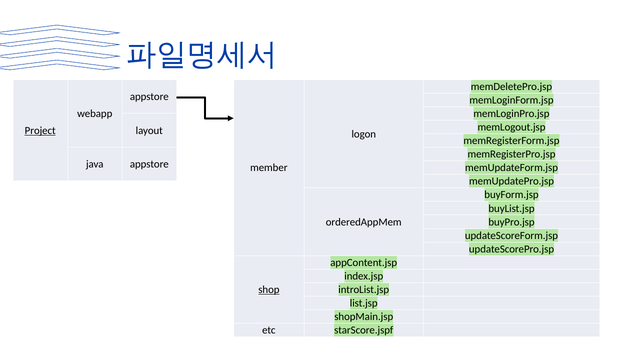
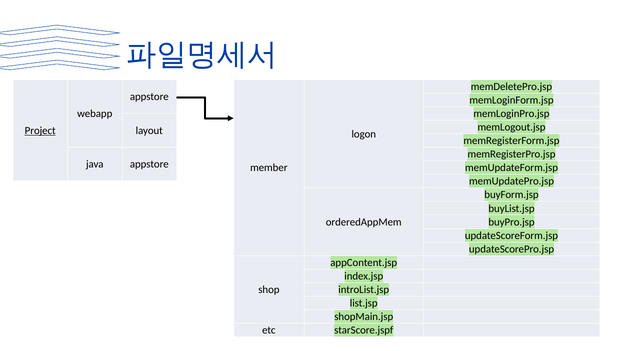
shop underline: present -> none (269, 289)
